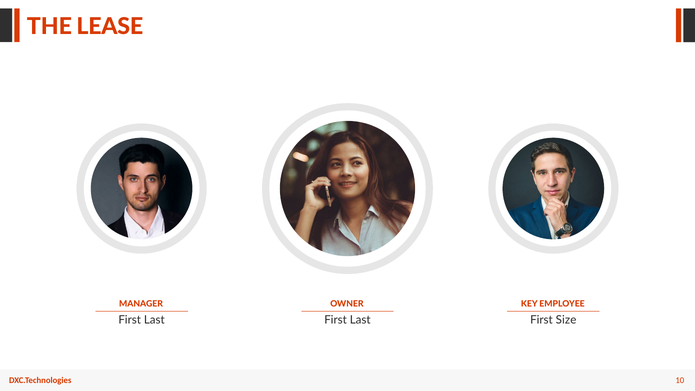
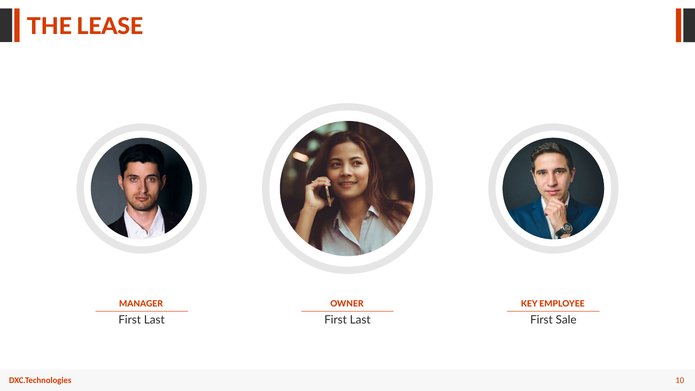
Size: Size -> Sale (566, 320)
